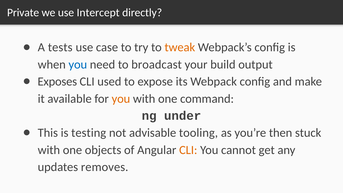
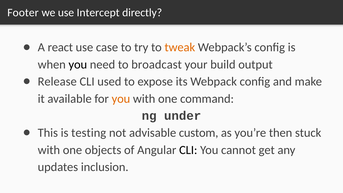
Private: Private -> Footer (23, 13)
tests: tests -> react (60, 47)
you colour: blue -> black (78, 64)
Exposes: Exposes -> Release (57, 82)
tooling: tooling -> custom (199, 133)
CLI colour: orange -> black (188, 150)
removes: removes -> inclusion (105, 167)
